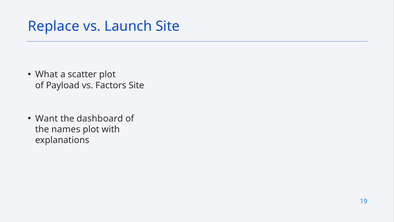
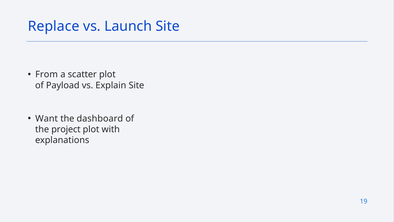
What: What -> From (47, 74)
Factors: Factors -> Explain (111, 85)
names: names -> project (66, 129)
